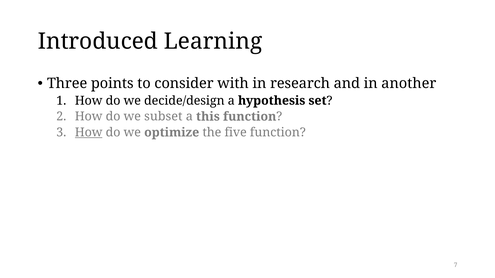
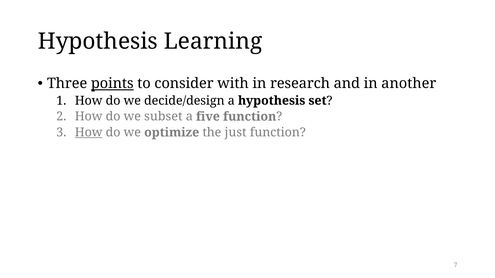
Introduced: Introduced -> Hypothesis (98, 42)
points underline: none -> present (112, 84)
this: this -> five (208, 117)
five: five -> just (236, 133)
